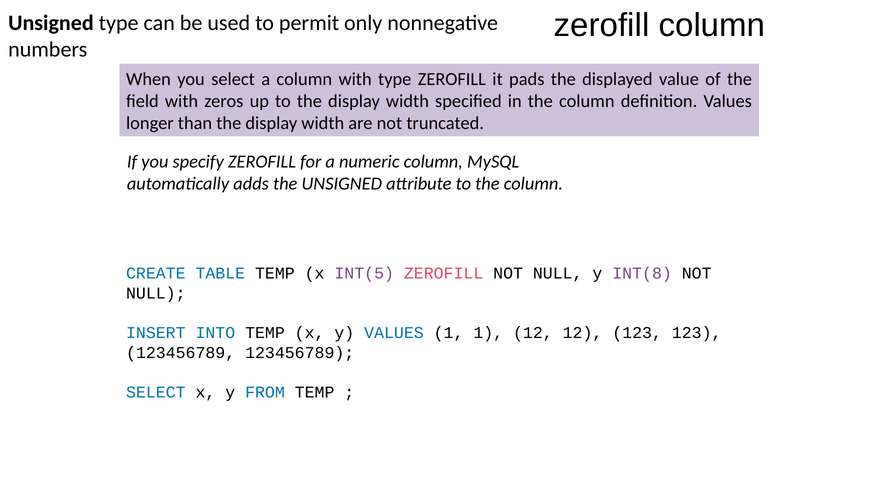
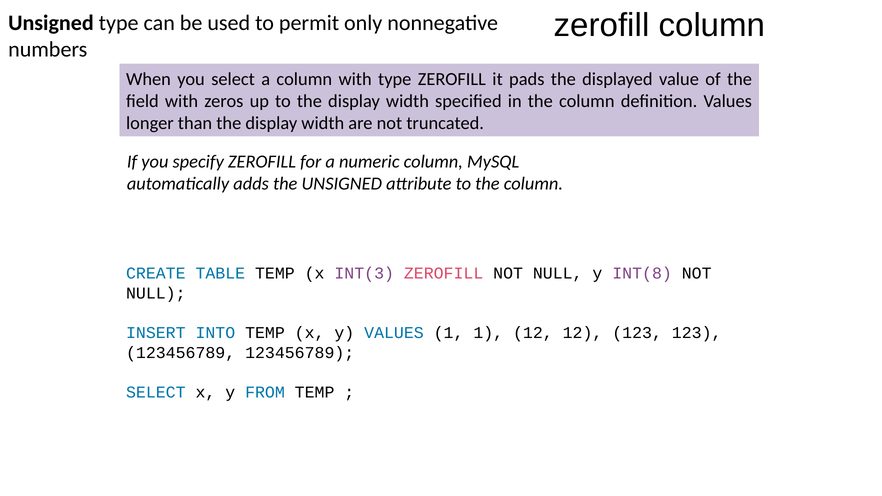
INT(5: INT(5 -> INT(3 (364, 273)
